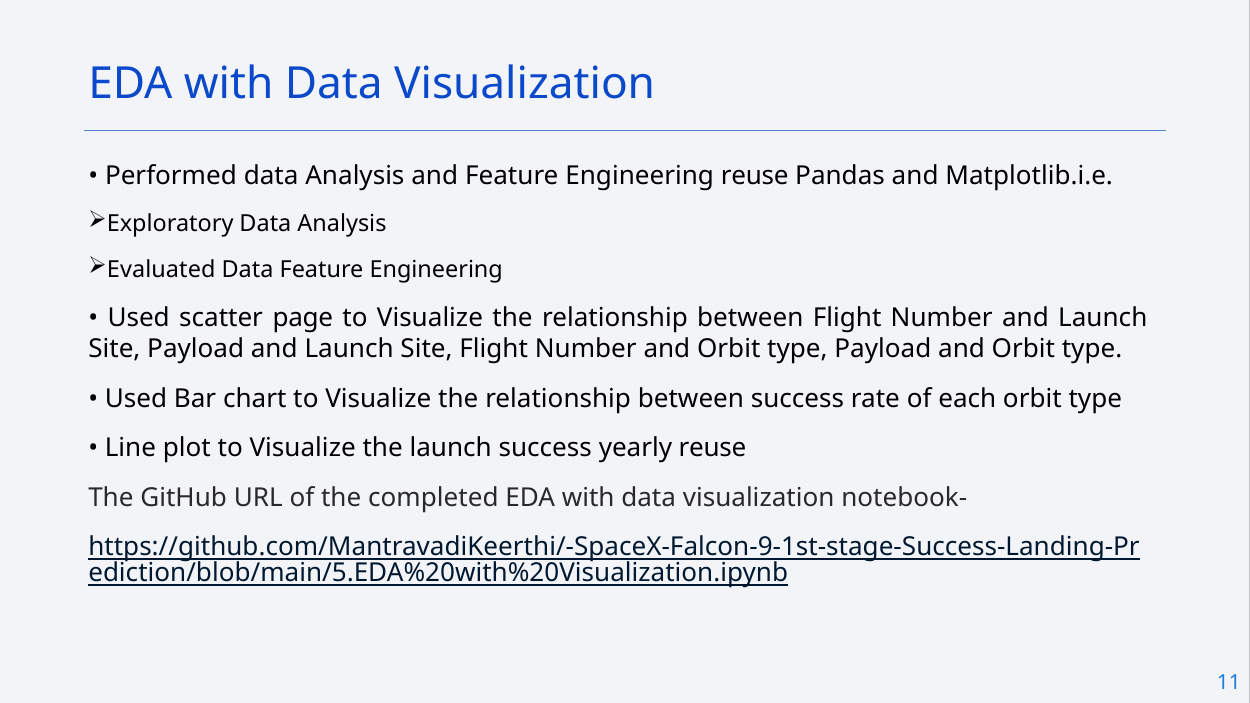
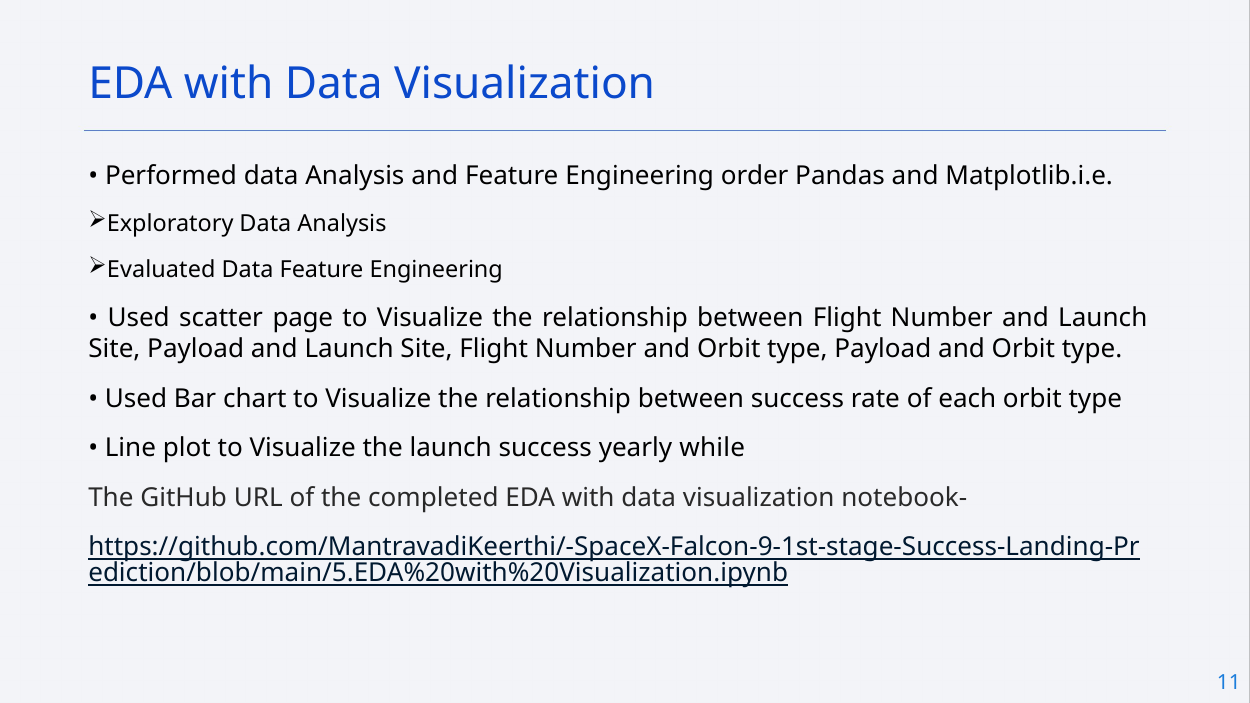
Engineering reuse: reuse -> order (755, 176)
yearly reuse: reuse -> while (712, 448)
